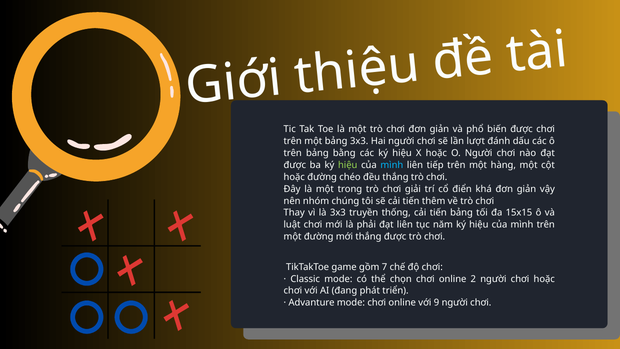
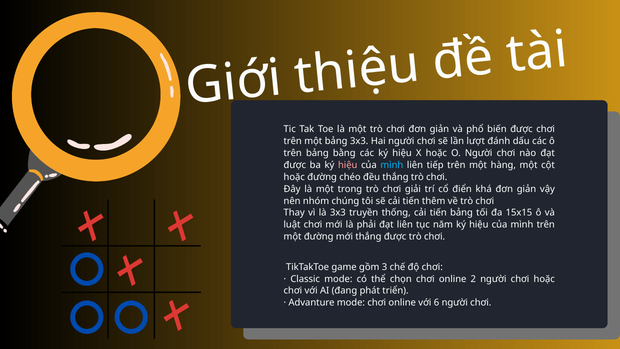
hiệu colour: light green -> pink (348, 165)
7: 7 -> 3 (385, 267)
9: 9 -> 6 (436, 303)
